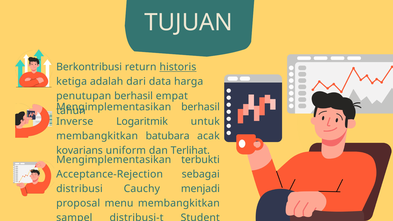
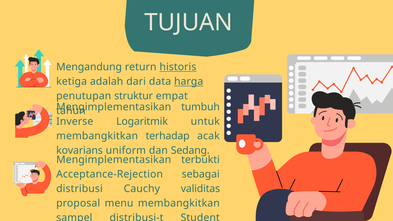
Berkontribusi: Berkontribusi -> Mengandung (89, 67)
harga underline: none -> present (189, 82)
penutupan berhasil: berhasil -> struktur (134, 96)
berhasil: berhasil -> tumbuh (201, 107)
batubara: batubara -> terhadap (168, 136)
Terlihat: Terlihat -> Sedang (190, 151)
menjadi: menjadi -> validitas (200, 189)
